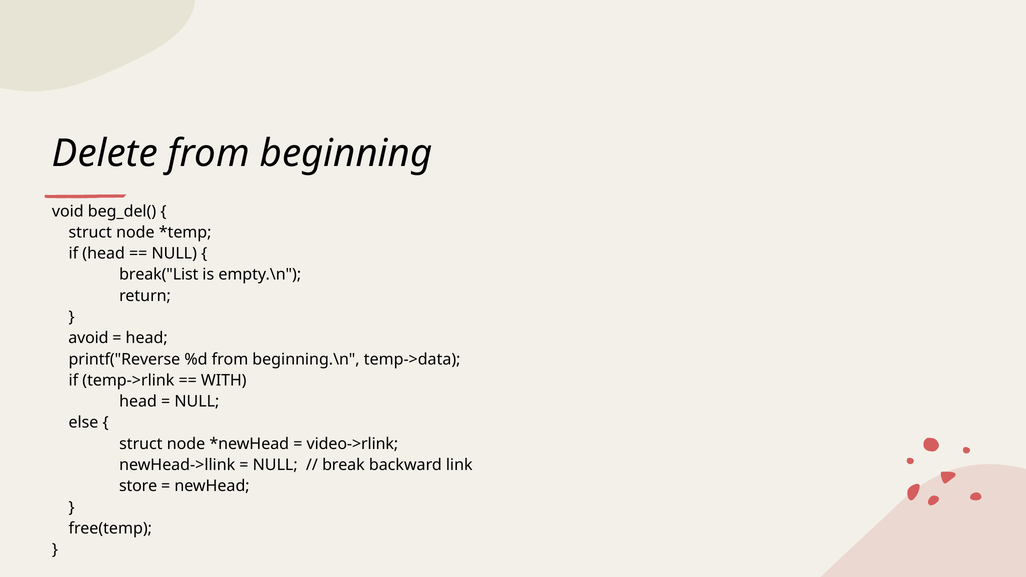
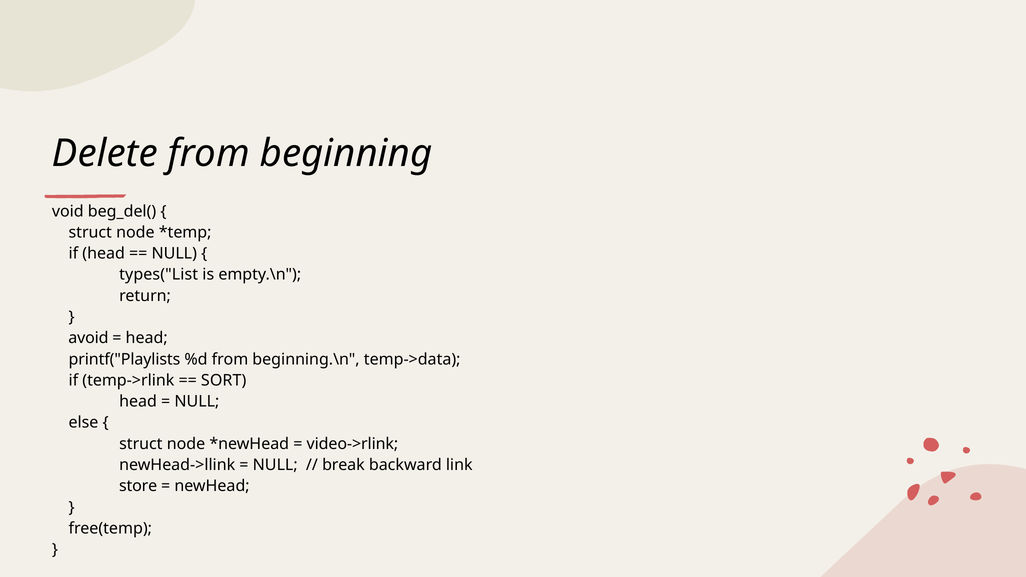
break("List: break("List -> types("List (159, 275)
printf("Reverse: printf("Reverse -> printf("Playlists (124, 359)
WITH: WITH -> SORT (224, 380)
